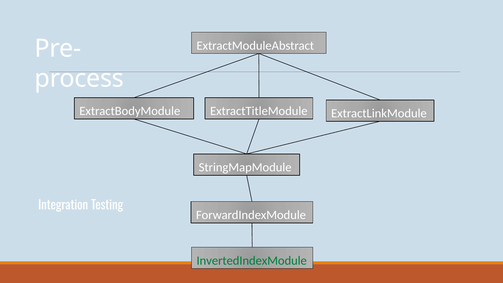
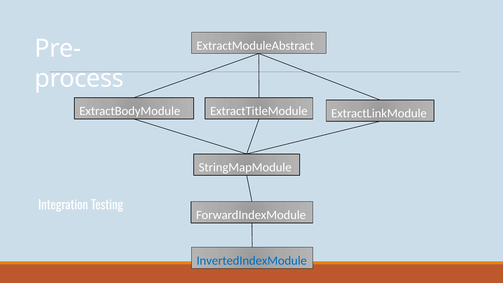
InvertedIndexModule colour: green -> blue (252, 261)
